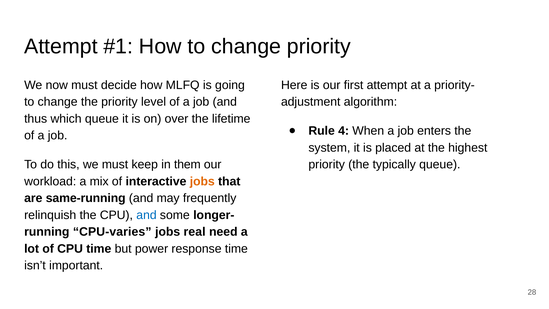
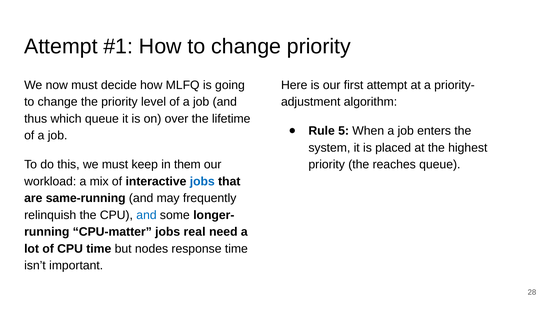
4: 4 -> 5 (344, 131)
typically: typically -> reaches (394, 164)
jobs colour: orange -> blue (202, 181)
CPU-varies: CPU-varies -> CPU-matter (112, 232)
power: power -> nodes (152, 249)
